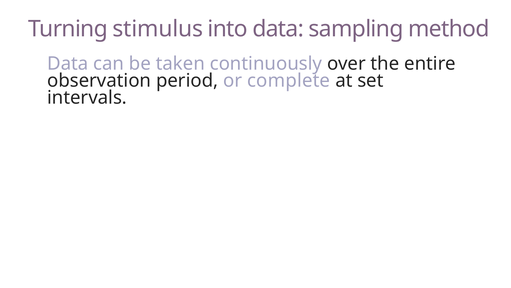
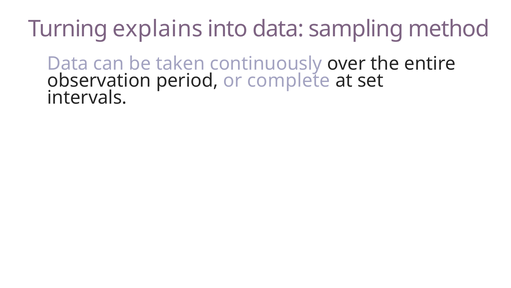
stimulus: stimulus -> explains (158, 29)
